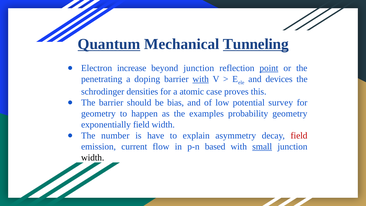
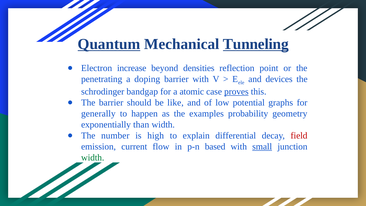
beyond junction: junction -> densities (199, 68)
point underline: present -> none (269, 68)
with underline: present -> none (201, 79)
densities: densities -> bandgap (142, 92)
proves underline: none -> present (236, 92)
bias: bias -> like (175, 103)
survey: survey -> graphs (281, 103)
geometry: geometry -> generally (98, 114)
exponentially field: field -> than (141, 125)
have: have -> high (156, 135)
asymmetry: asymmetry -> differential (236, 135)
width colour: black -> green (93, 157)
